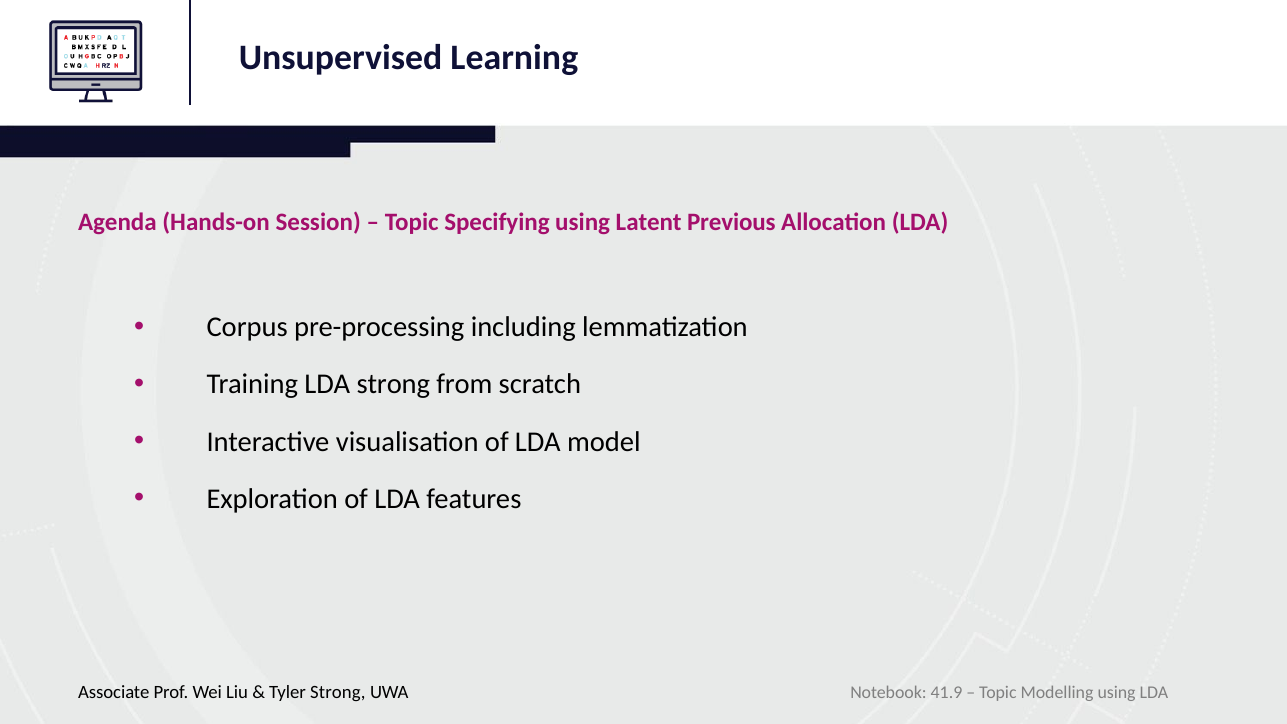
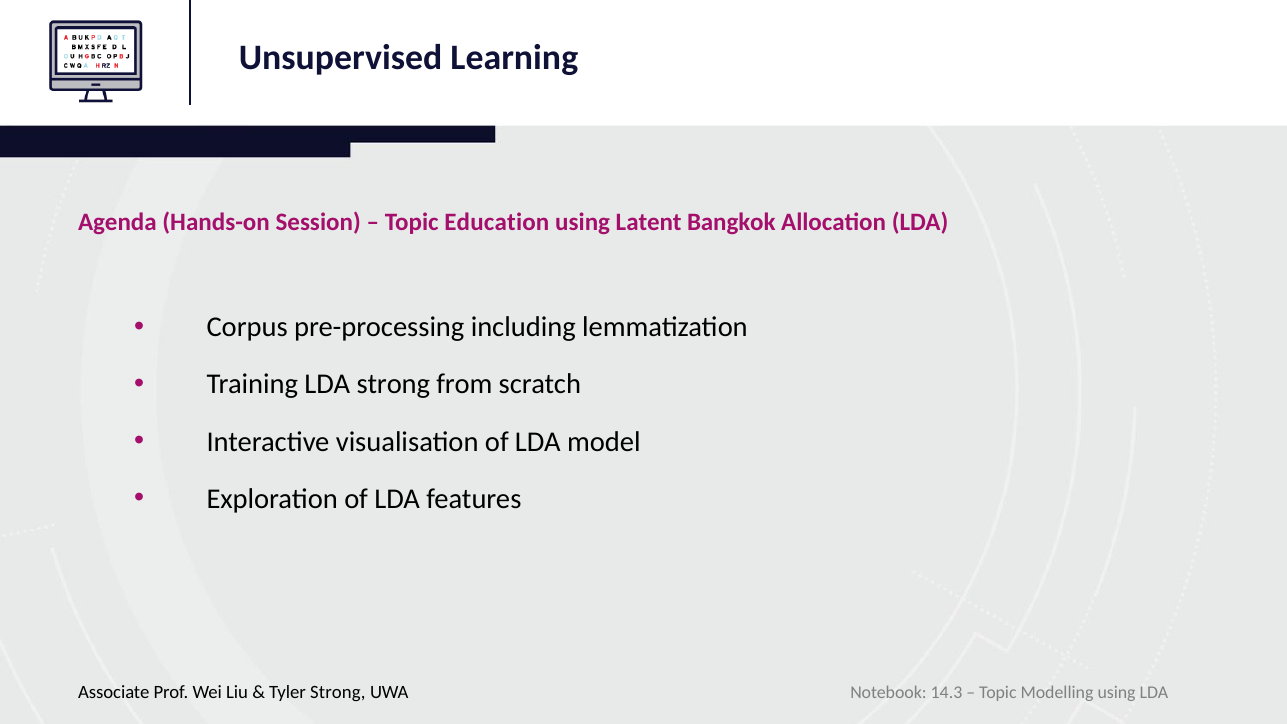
Specifying: Specifying -> Education (497, 222)
Previous: Previous -> Bangkok (731, 222)
41.9: 41.9 -> 14.3 (947, 693)
